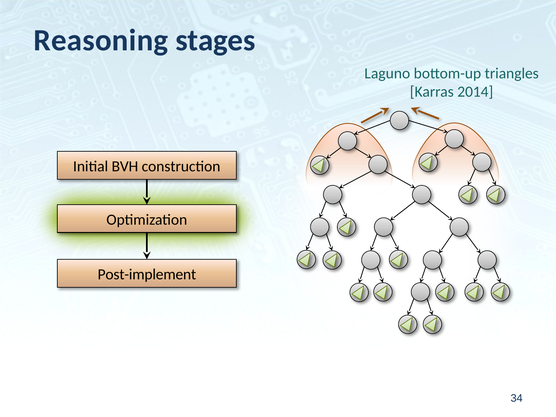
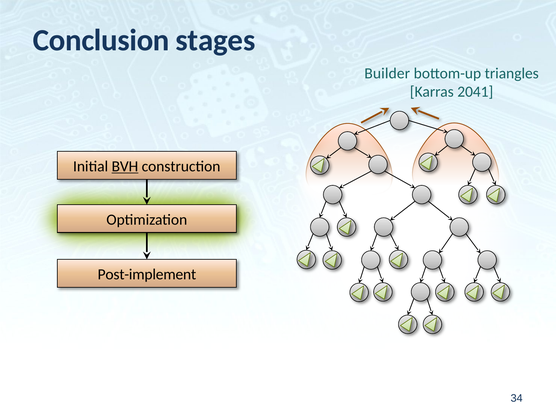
Reasoning: Reasoning -> Conclusion (101, 40)
Laguno: Laguno -> Builder (387, 73)
2014: 2014 -> 2041 (475, 92)
BVH underline: none -> present (125, 166)
